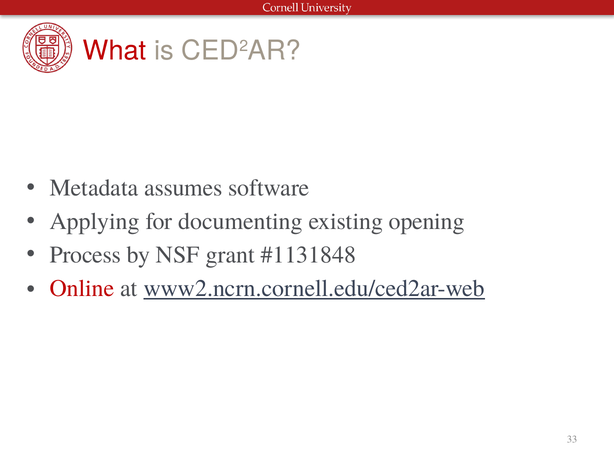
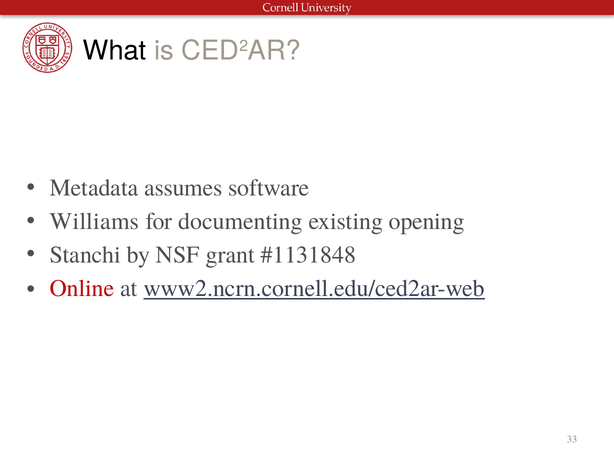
What colour: red -> black (115, 50)
Applying: Applying -> Williams (95, 221)
Process: Process -> Stanchi (85, 255)
